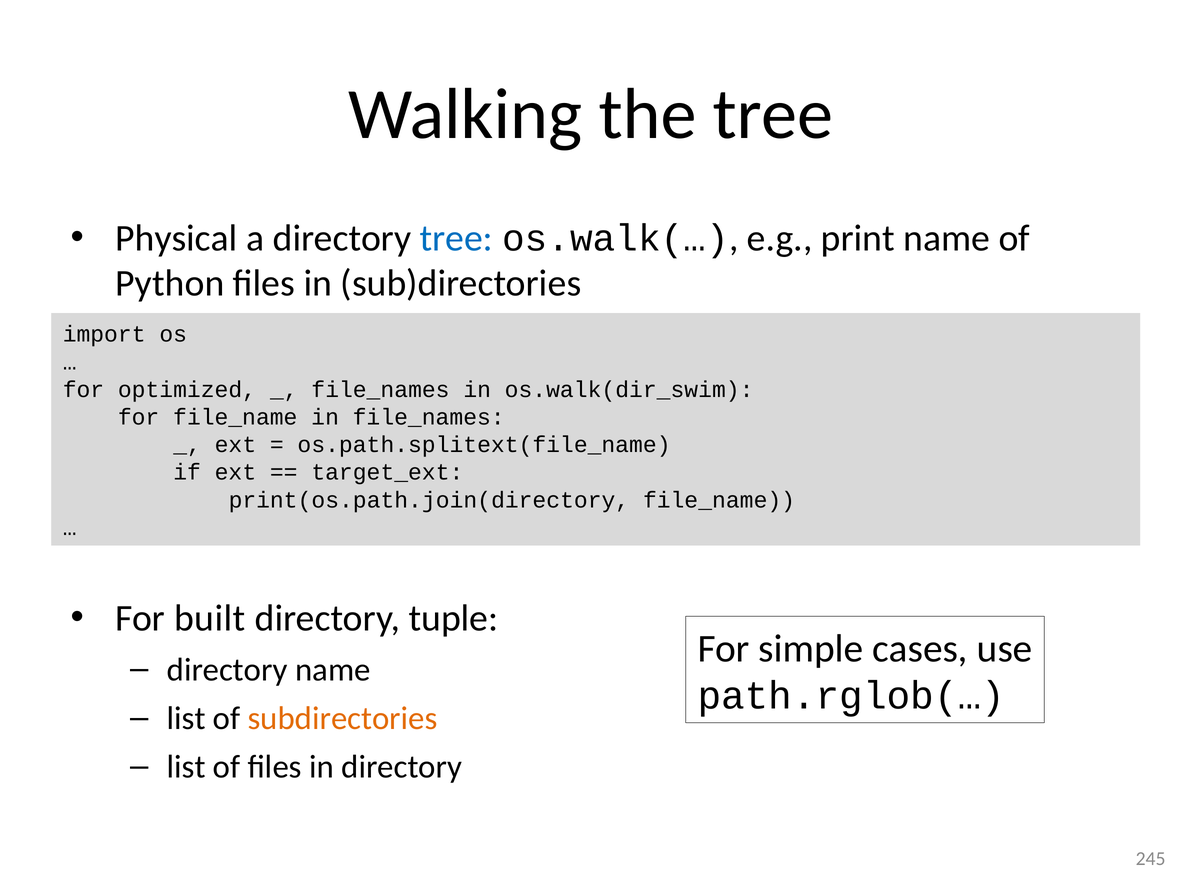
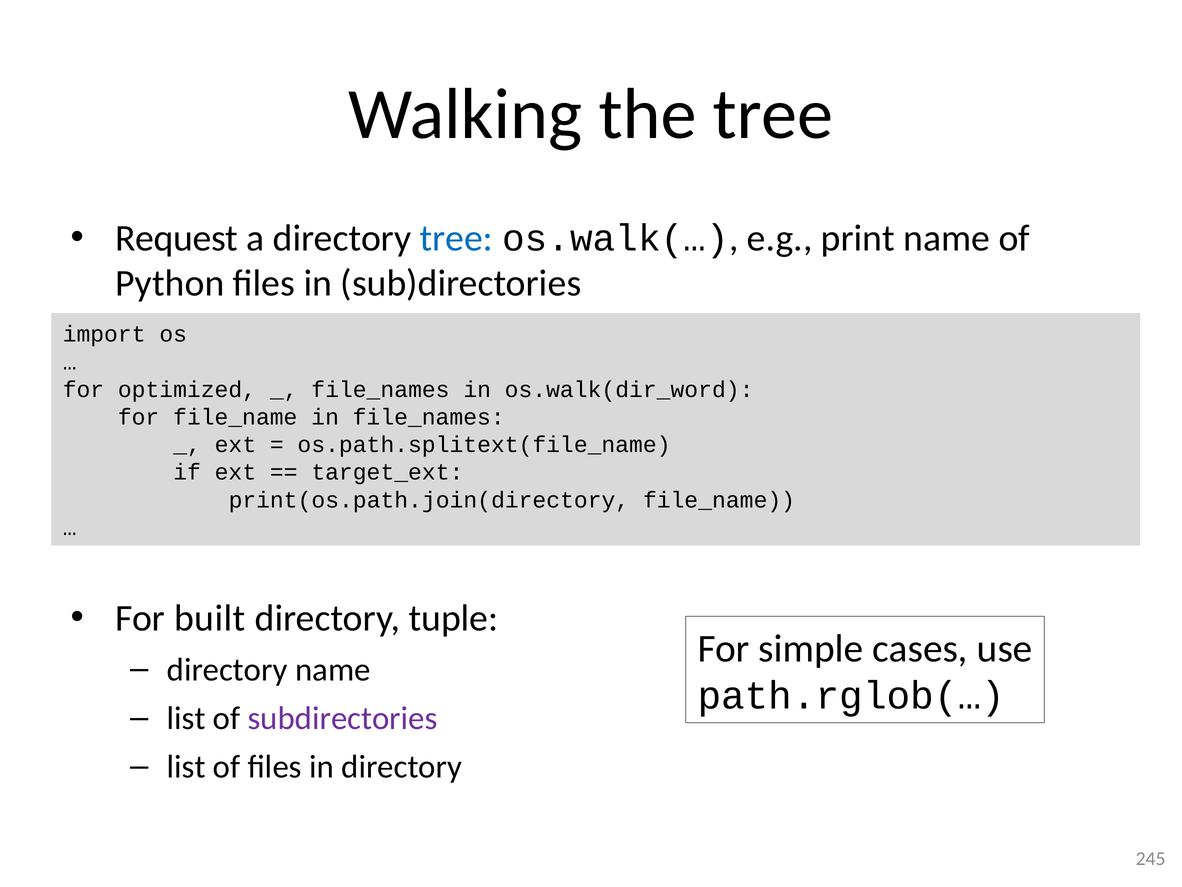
Physical: Physical -> Request (177, 238)
os.walk(dir_swim: os.walk(dir_swim -> os.walk(dir_word (629, 389)
subdirectories colour: orange -> purple (343, 718)
